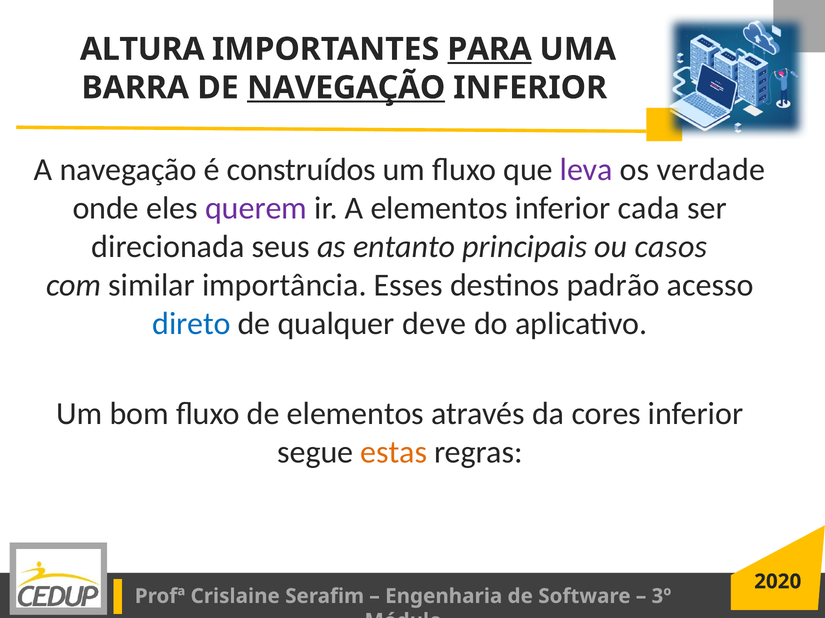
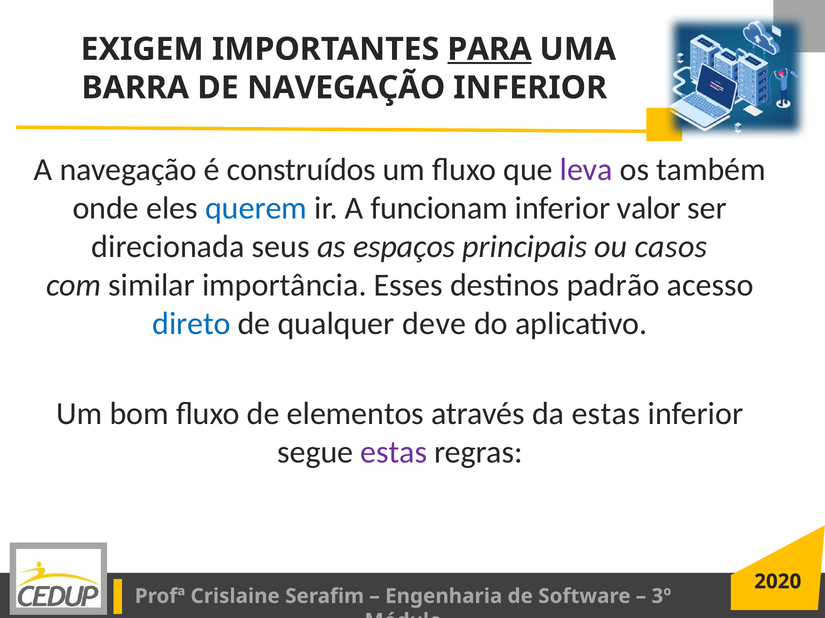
ALTURA: ALTURA -> EXIGEM (142, 49)
NAVEGAÇÃO underline: present -> none (346, 88)
verdade: verdade -> também (711, 170)
querem colour: purple -> blue (256, 209)
A elementos: elementos -> funcionam (439, 209)
cada: cada -> valor (649, 209)
entanto: entanto -> espaços (404, 247)
da cores: cores -> estas (606, 414)
estas colour: orange -> purple (394, 453)
